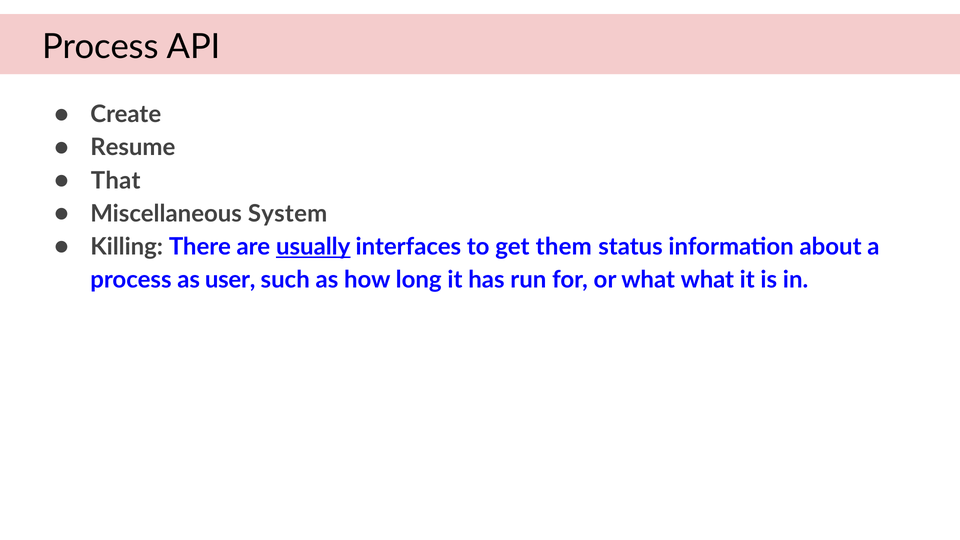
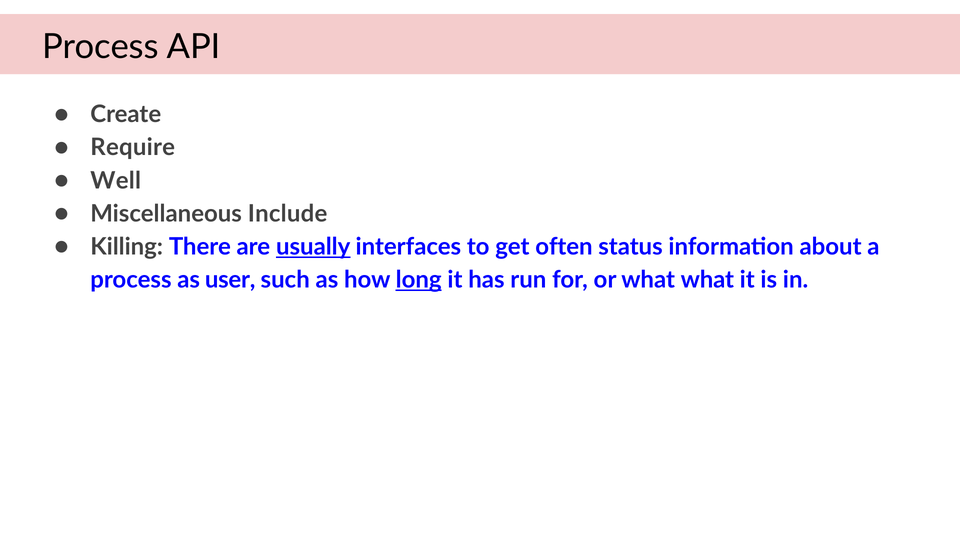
Resume: Resume -> Require (133, 148)
That: That -> Well (116, 181)
System: System -> Include (288, 214)
them: them -> often (564, 247)
long underline: none -> present (419, 280)
